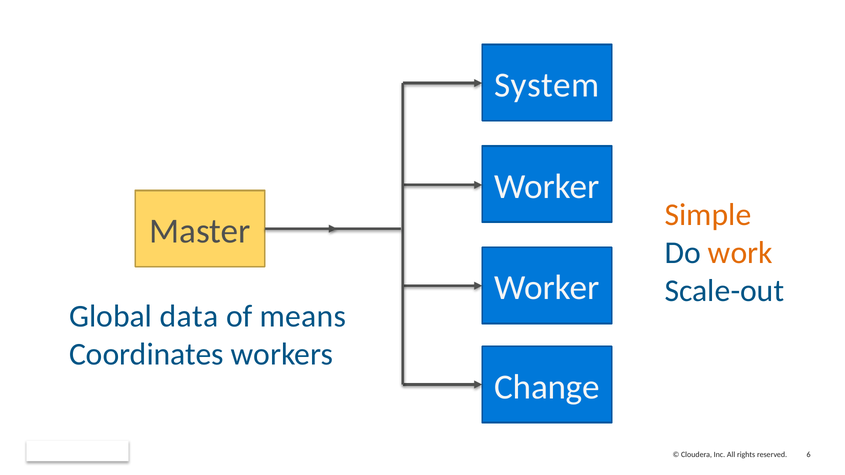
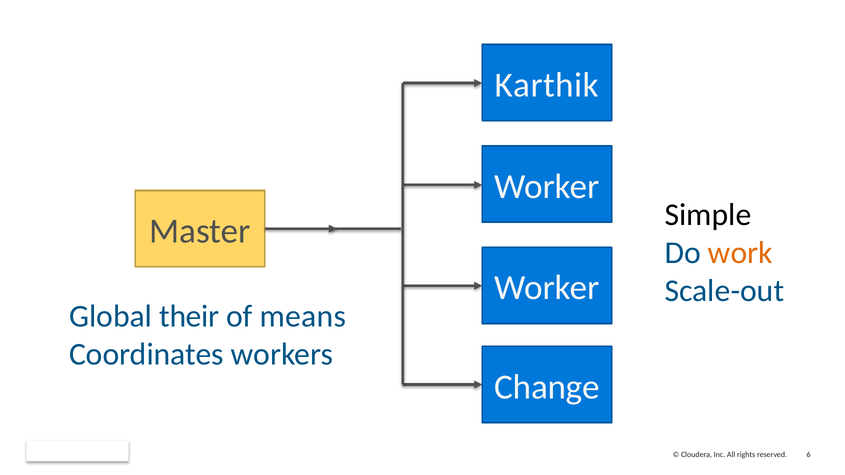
System: System -> Karthik (547, 85)
Simple colour: orange -> black (708, 215)
data: data -> their (189, 317)
